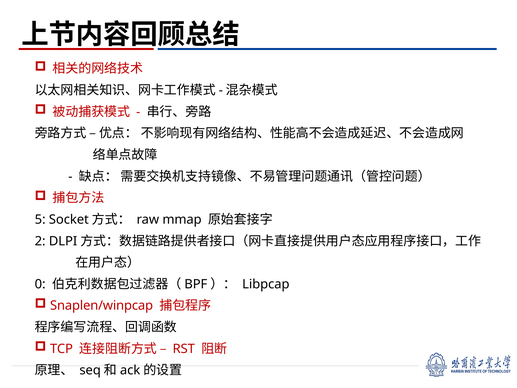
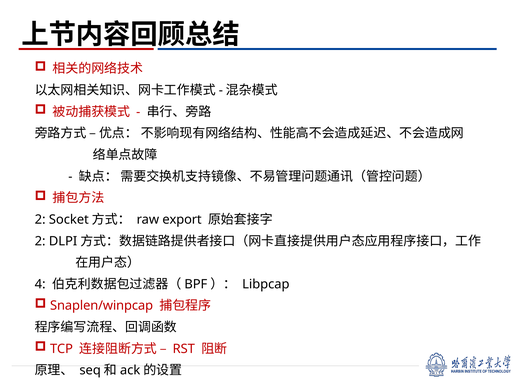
5: 5 -> 2 (40, 219)
mmap: mmap -> export (182, 219)
0: 0 -> 4 (40, 284)
